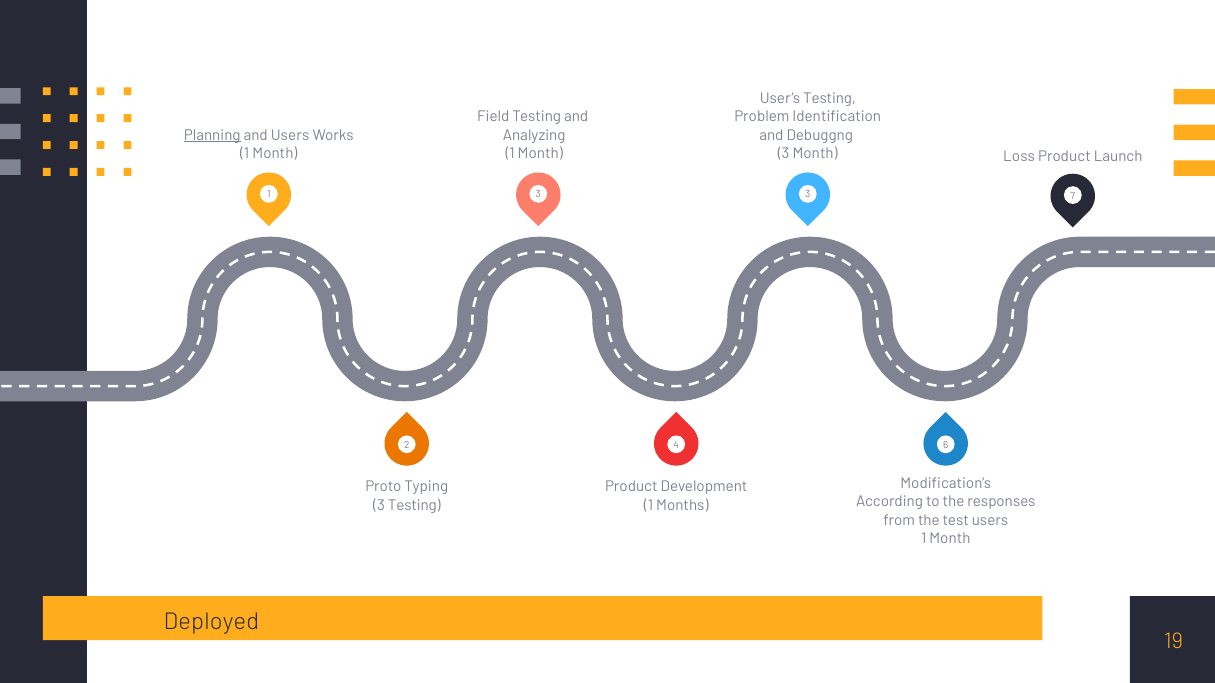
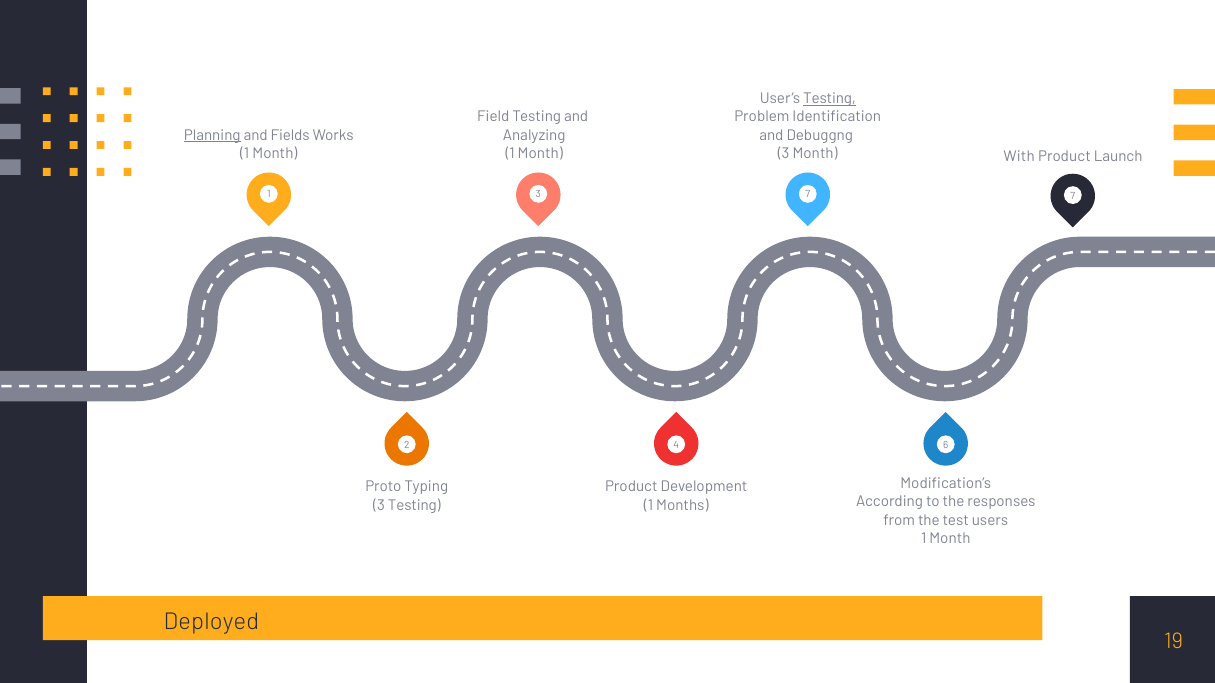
Testing underline: none -> present (830, 99)
and Users: Users -> Fields (290, 135)
Loss: Loss -> With (1019, 157)
3 3: 3 -> 7 (808, 195)
